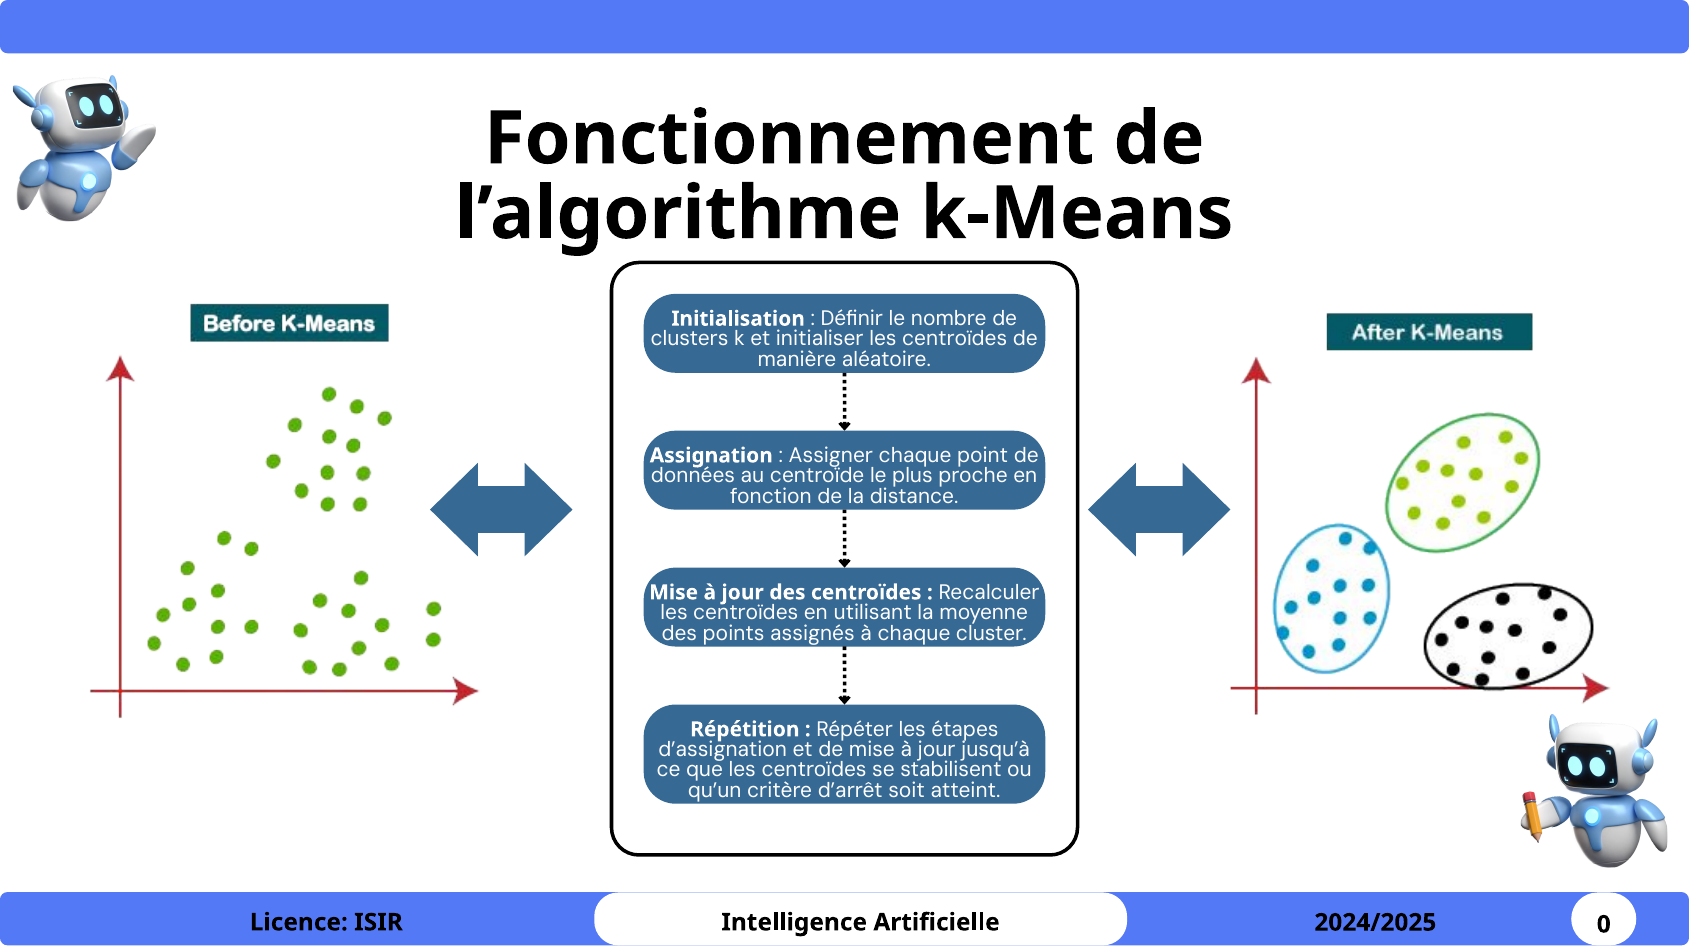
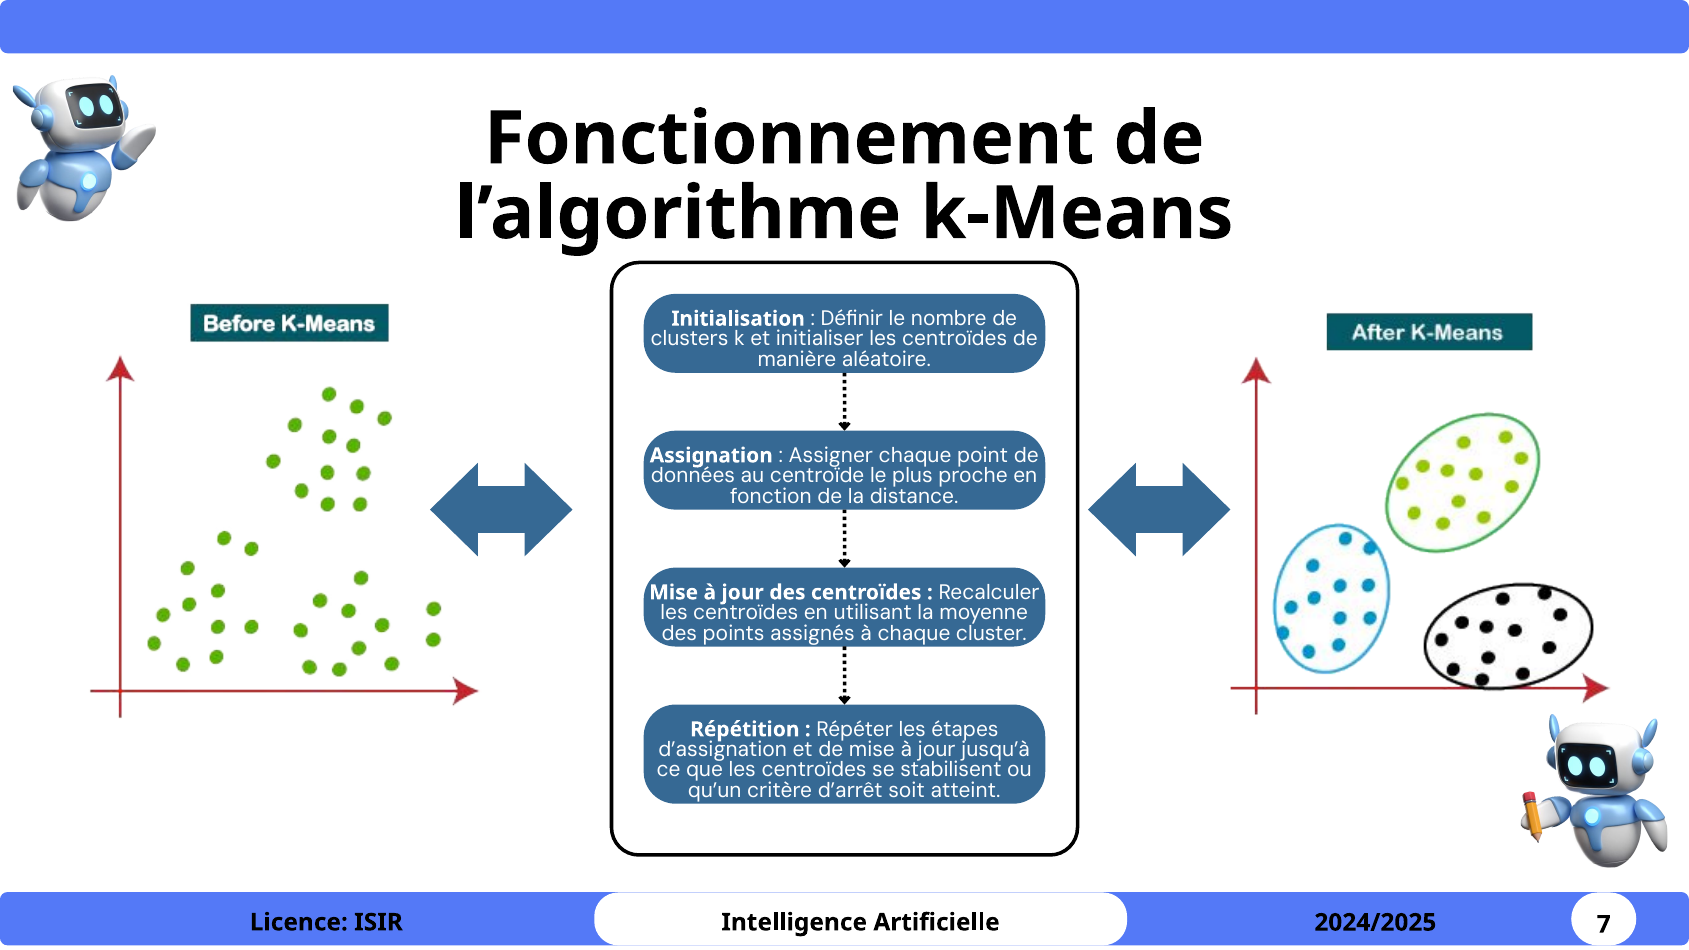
0: 0 -> 7 (1604, 925)
